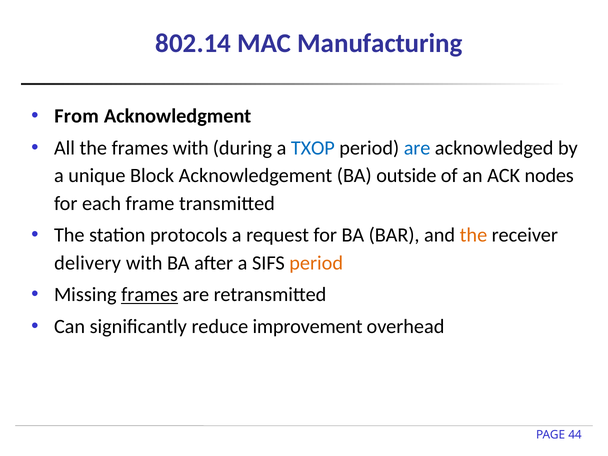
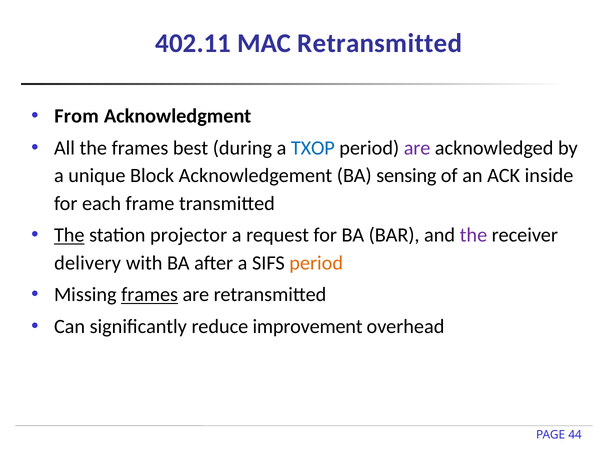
802.14: 802.14 -> 402.11 (193, 43)
MAC Manufacturing: Manufacturing -> Retransmitted (380, 43)
frames with: with -> best (191, 148)
are colour: blue -> purple (417, 148)
outside: outside -> sensing (406, 176)
nodes: nodes -> inside (549, 176)
The underline: none -> present (69, 235)
protocols: protocols -> projector (189, 235)
the colour: orange -> purple (473, 235)
